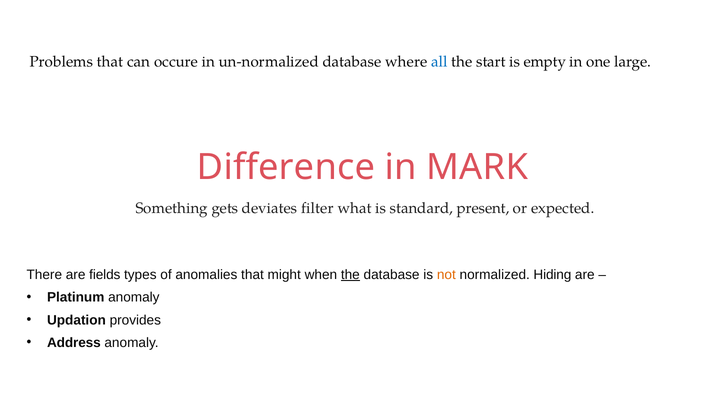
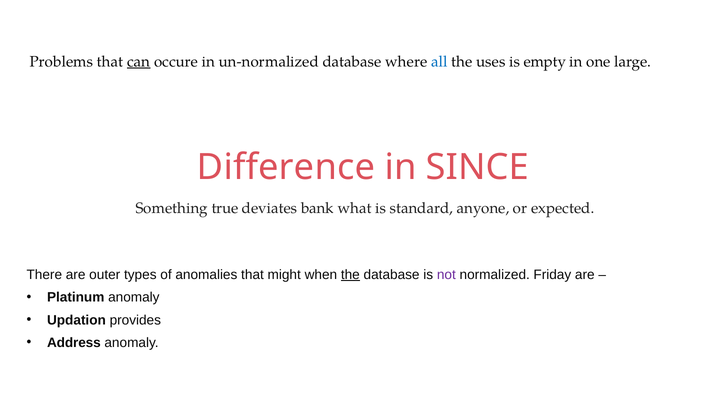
can underline: none -> present (139, 62)
start: start -> uses (491, 62)
MARK: MARK -> SINCE (477, 168)
gets: gets -> true (225, 208)
filter: filter -> bank (318, 208)
present: present -> anyone (483, 208)
fields: fields -> outer (105, 275)
not colour: orange -> purple (446, 275)
Hiding: Hiding -> Friday (552, 275)
